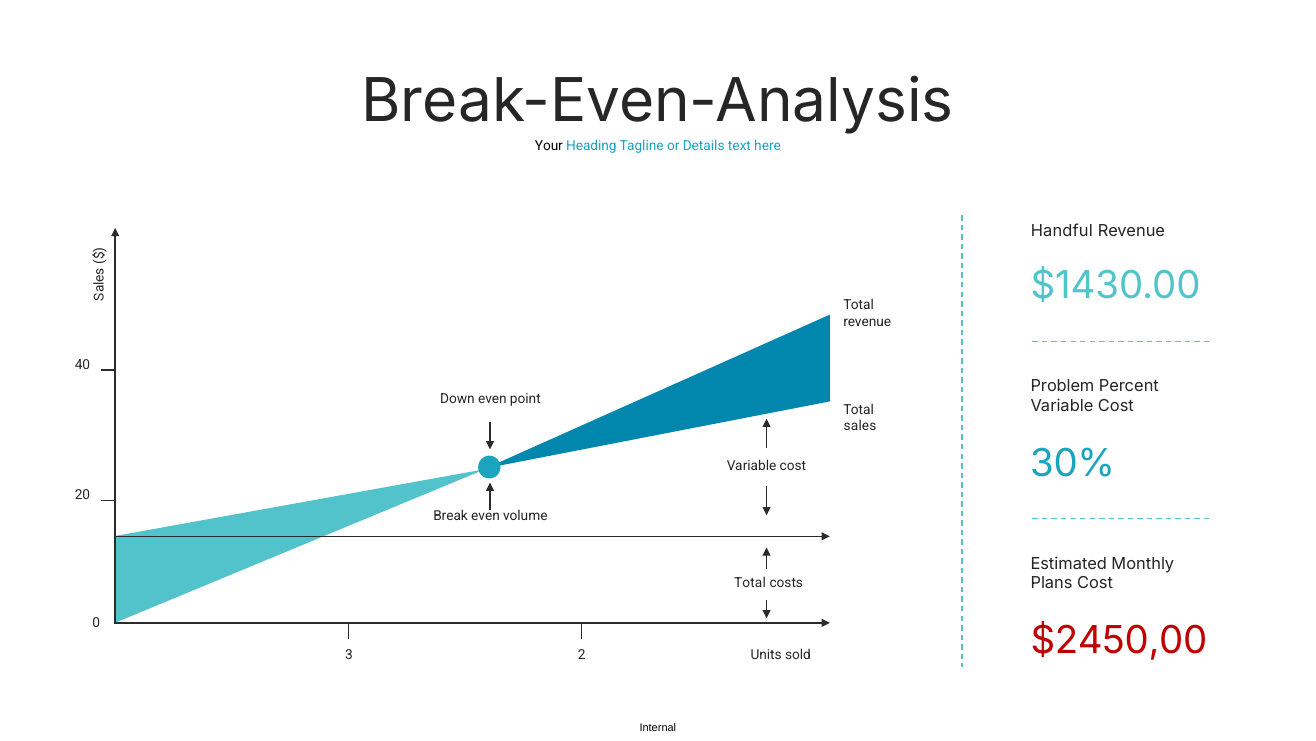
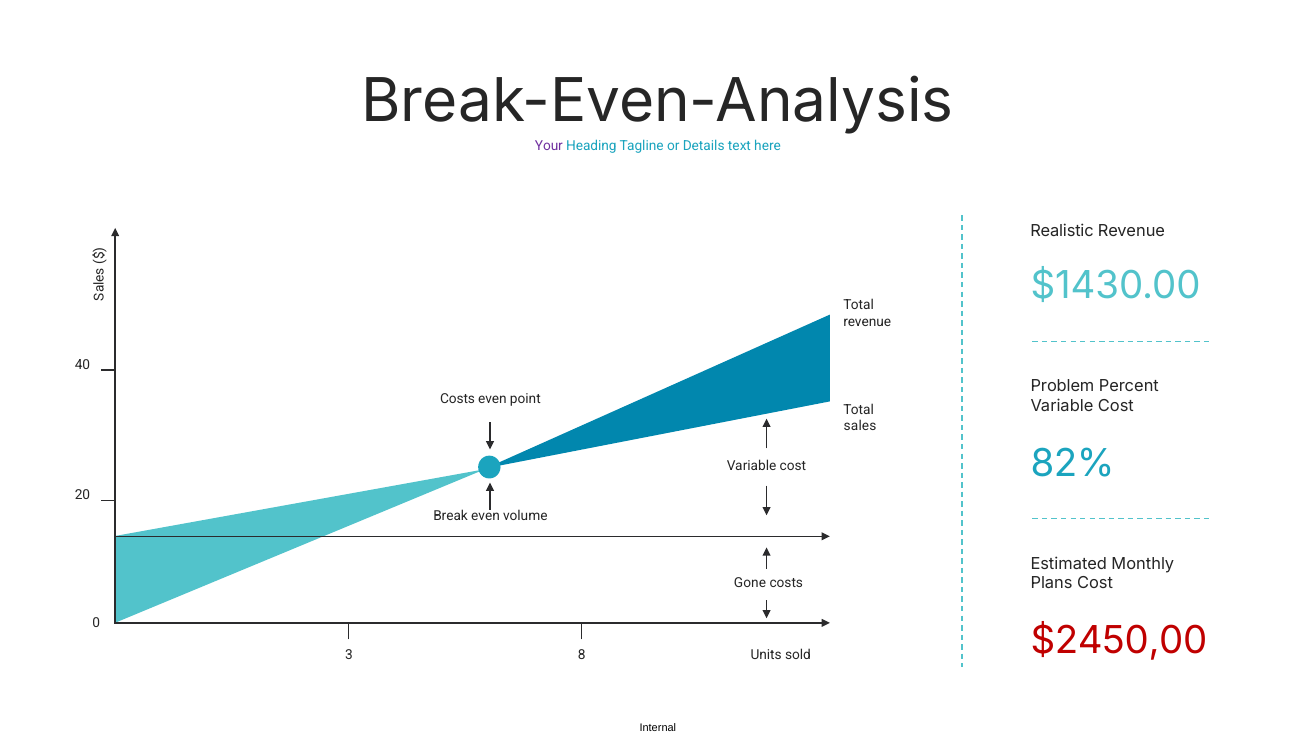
Your colour: black -> purple (549, 146)
Handful: Handful -> Realistic (1062, 231)
Down: Down -> Costs (458, 398)
30%: 30% -> 82% (1073, 463)
Total: Total -> Gone (750, 583)
2: 2 -> 8 (582, 654)
